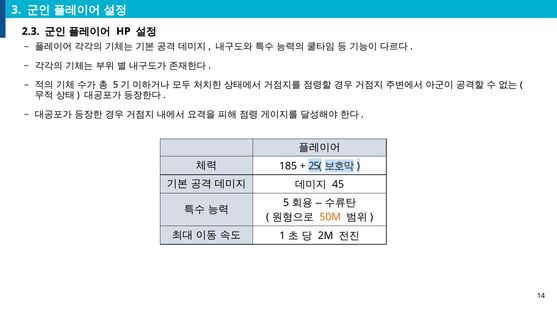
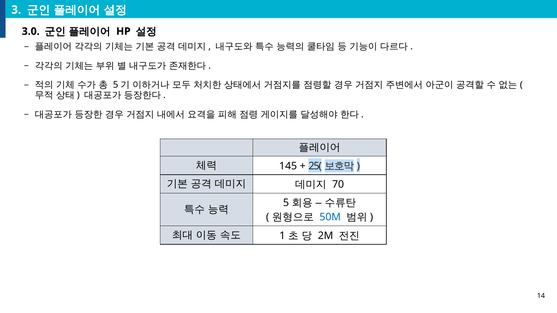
2.3: 2.3 -> 3.0 (31, 31)
185: 185 -> 145 (288, 166)
45: 45 -> 70 (338, 185)
50M colour: orange -> blue (330, 217)
